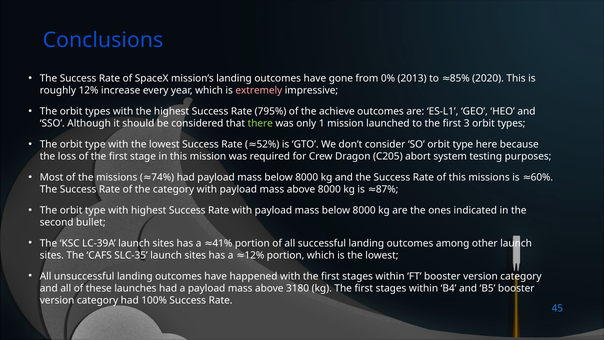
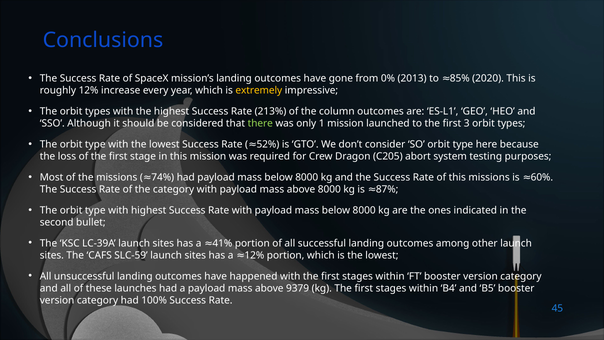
extremely colour: pink -> yellow (259, 91)
795%: 795% -> 213% (270, 111)
achieve: achieve -> column (337, 111)
SLC-35: SLC-35 -> SLC-59 (131, 255)
3180: 3180 -> 9379 (298, 288)
